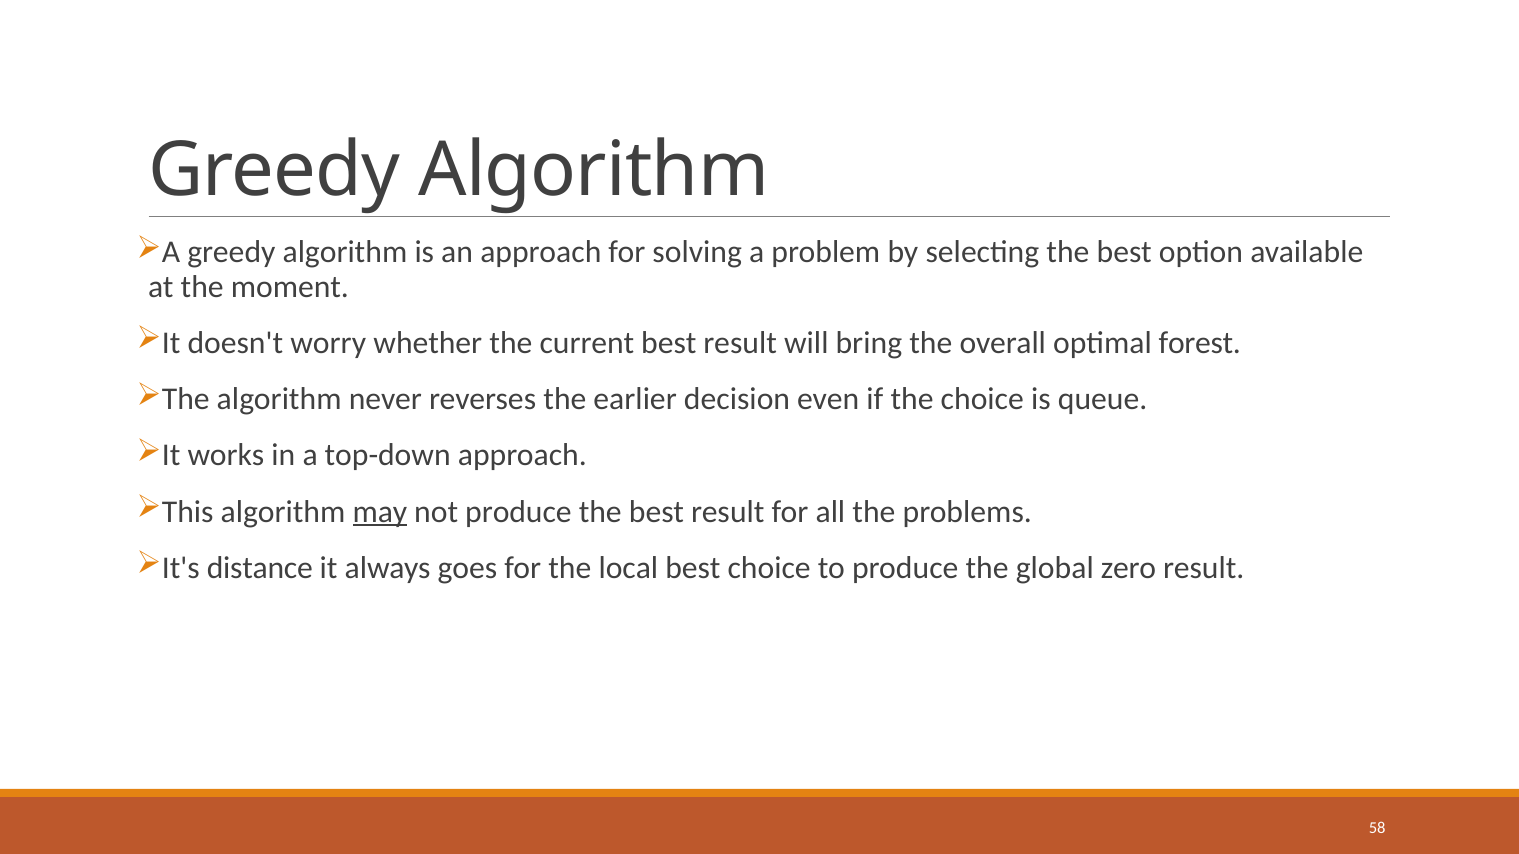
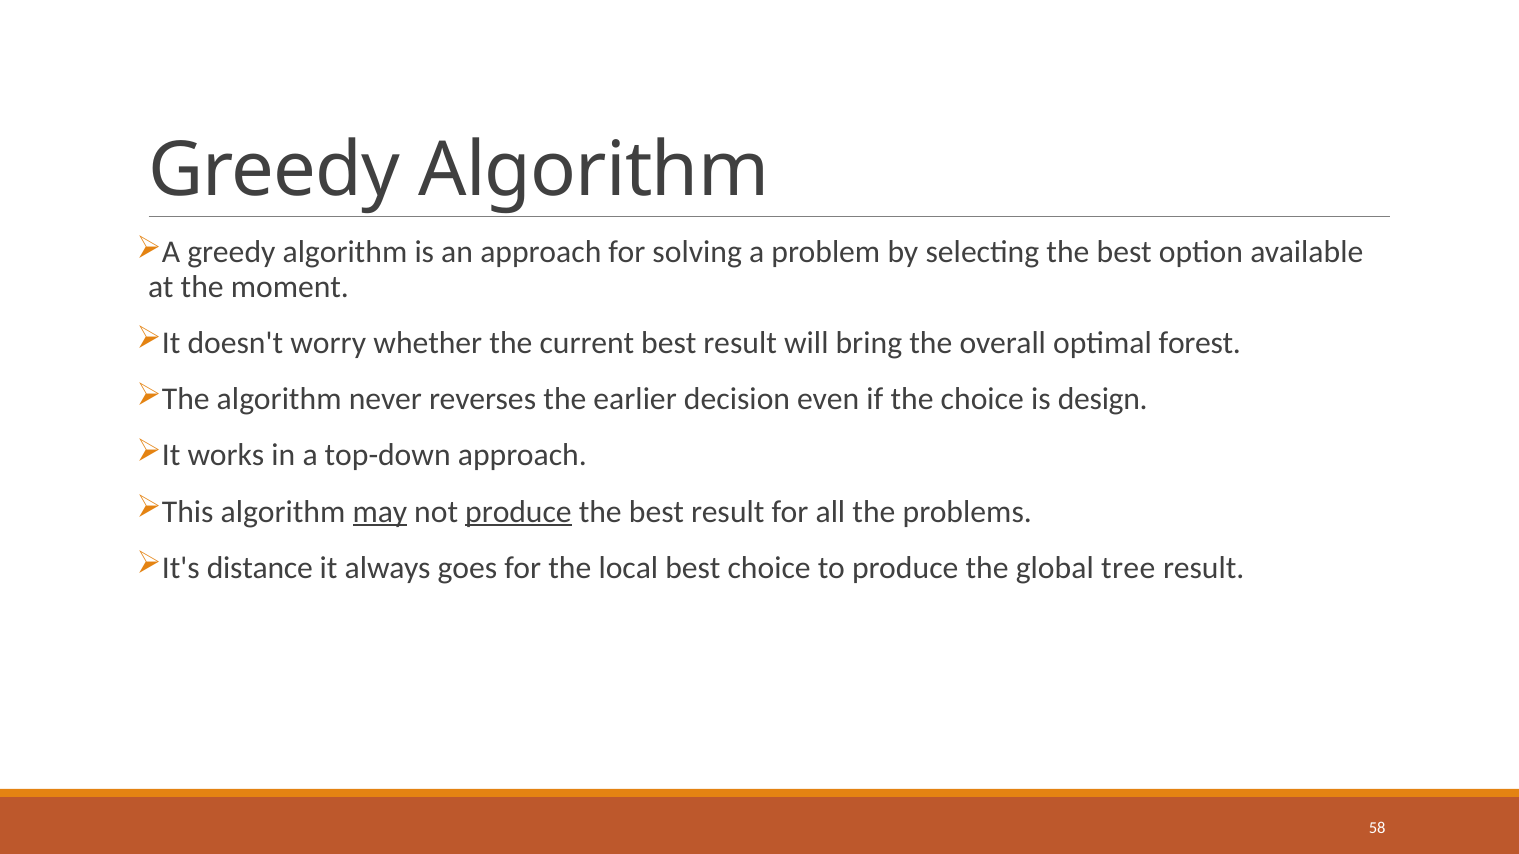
queue: queue -> design (1103, 399)
produce underline: none -> present (518, 512)
zero: zero -> tree (1128, 568)
